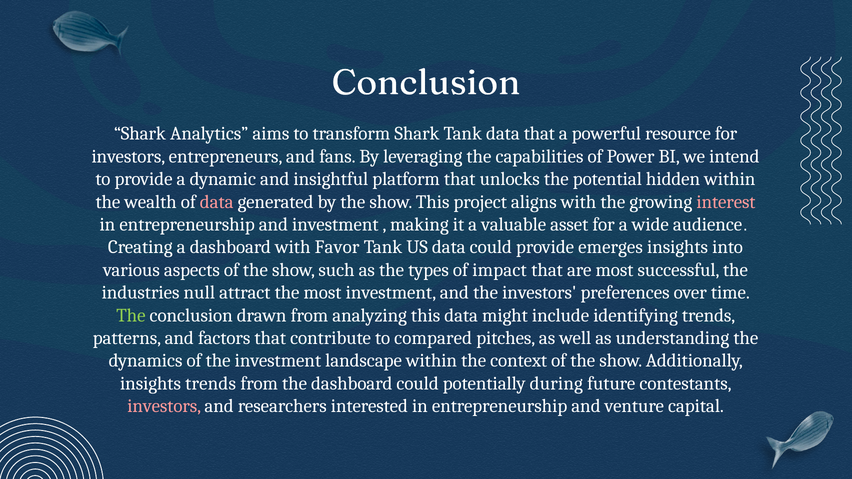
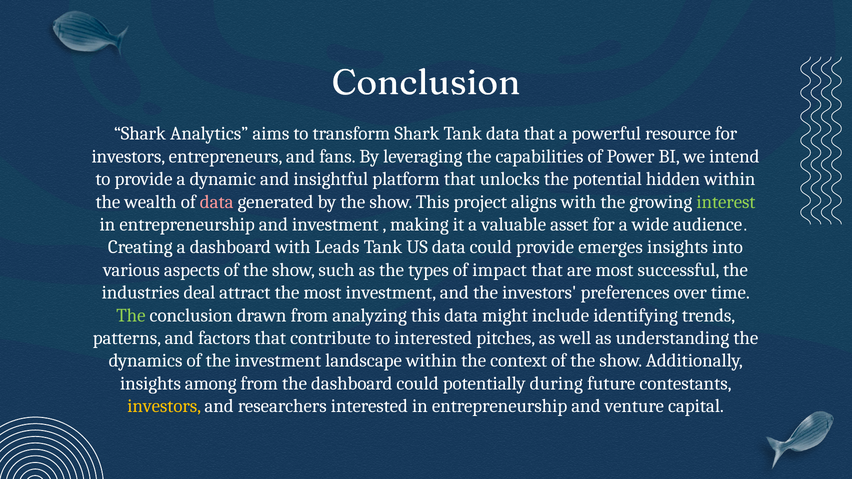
interest colour: pink -> light green (726, 202)
Favor: Favor -> Leads (337, 247)
null: null -> deal (199, 293)
to compared: compared -> interested (433, 338)
insights trends: trends -> among (211, 384)
investors colour: pink -> yellow (164, 406)
